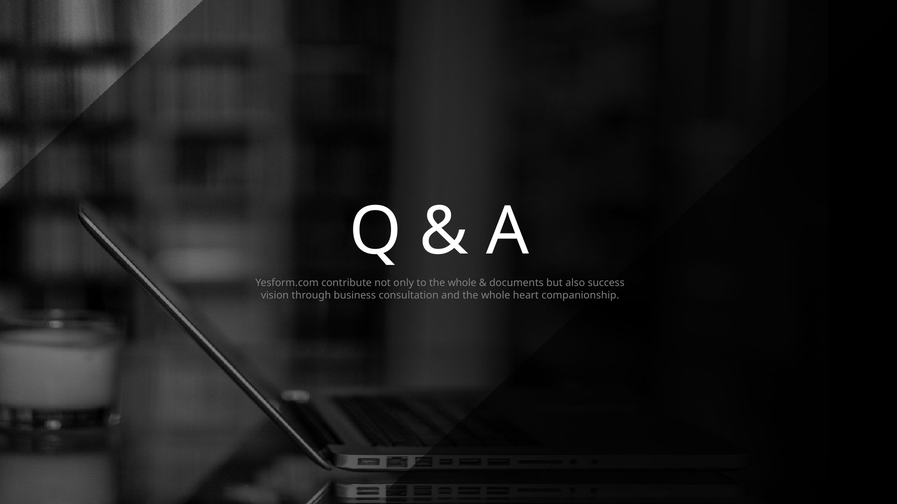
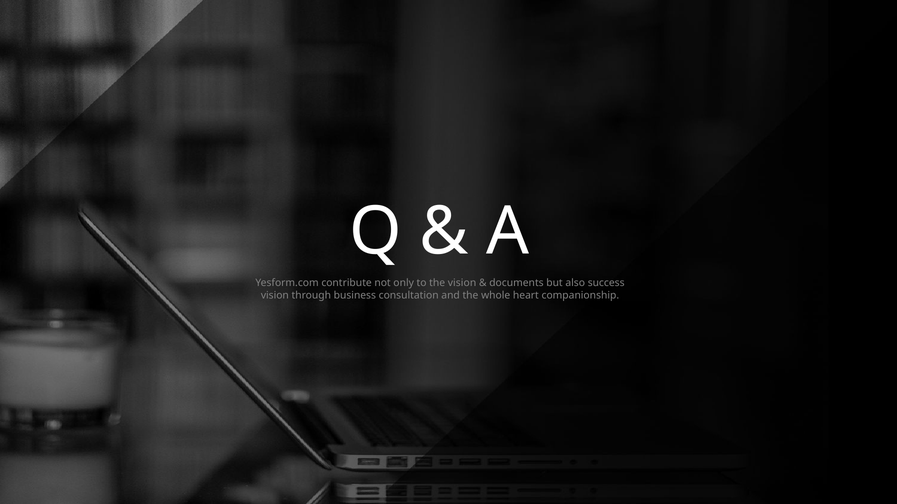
to the whole: whole -> vision (462, 283)
